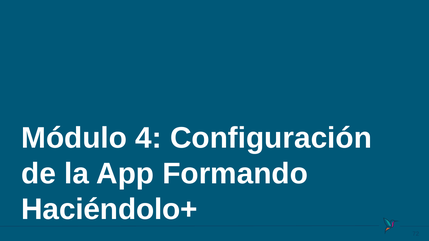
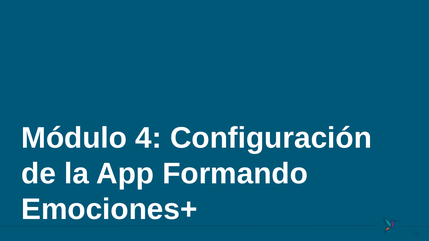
Haciéndolo+: Haciéndolo+ -> Emociones+ (109, 210)
